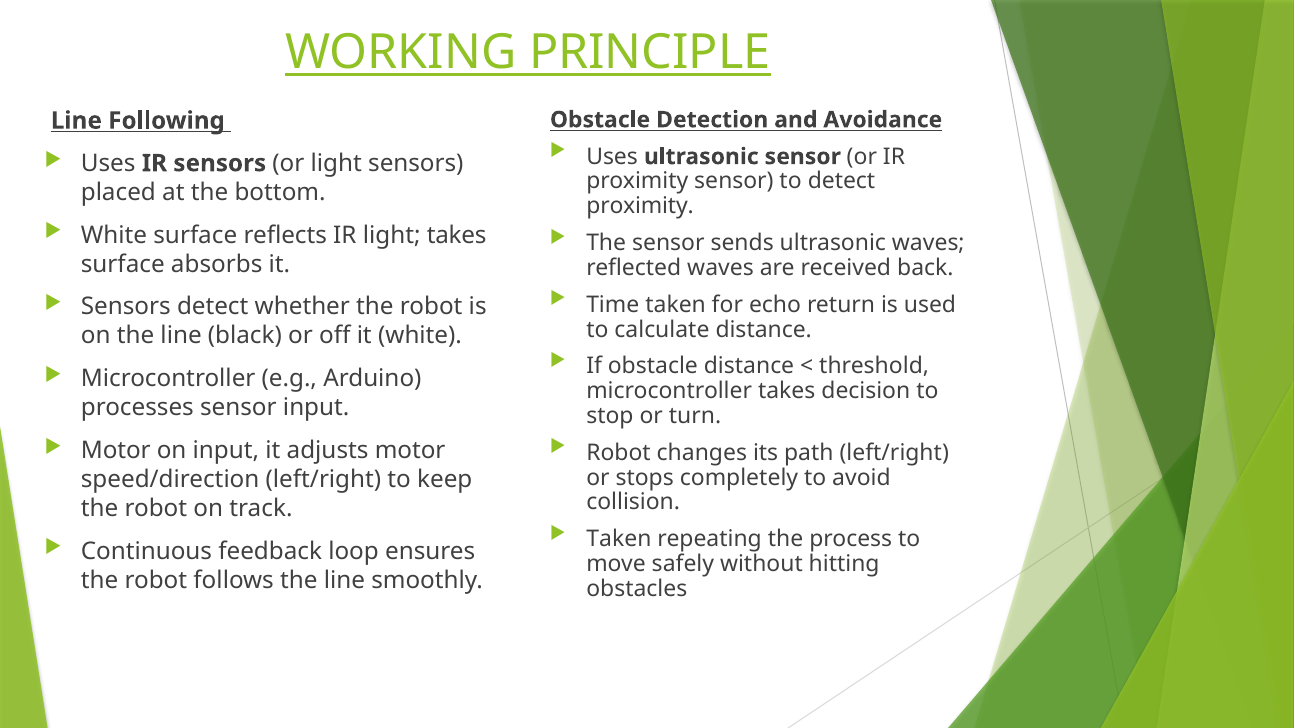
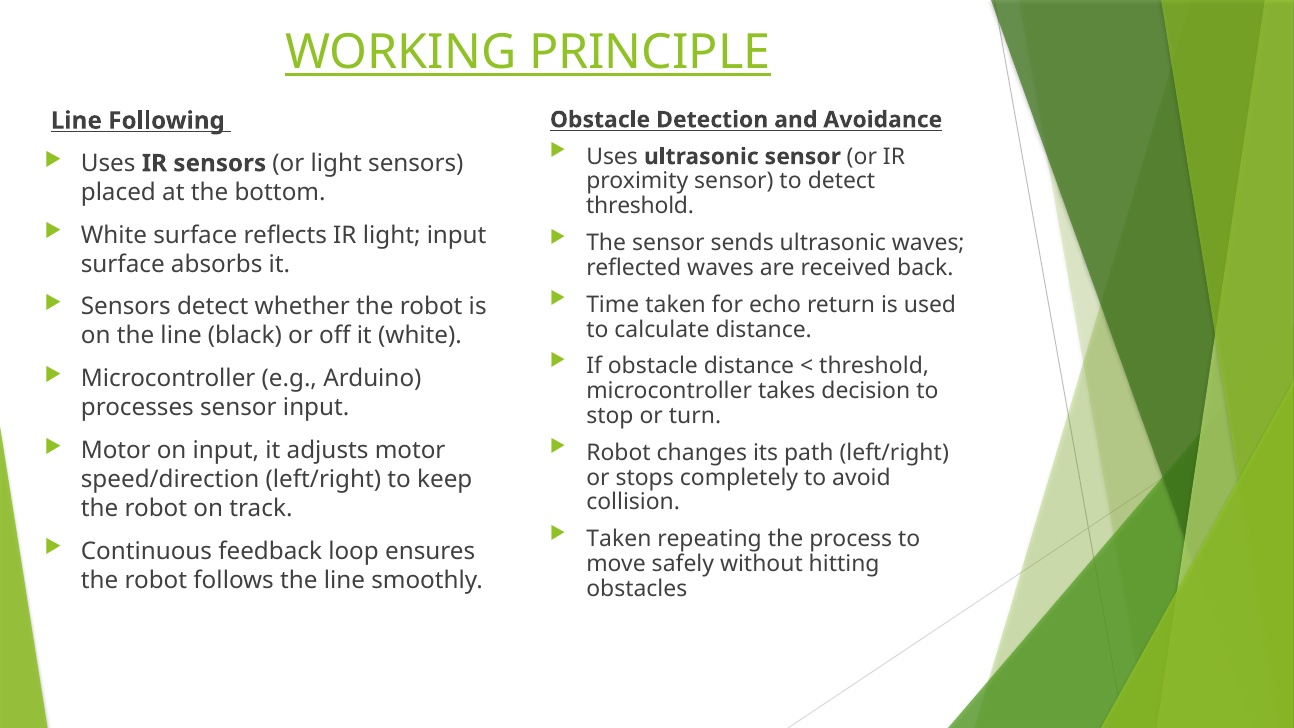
proximity: proximity -> threshold (640, 206)
light takes: takes -> input (457, 235)
